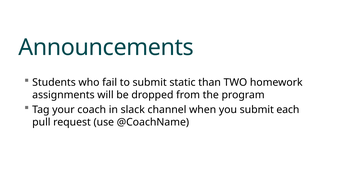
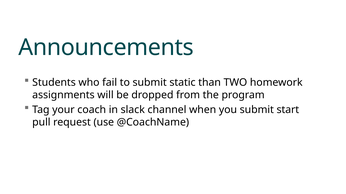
each: each -> start (288, 110)
